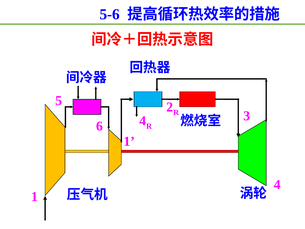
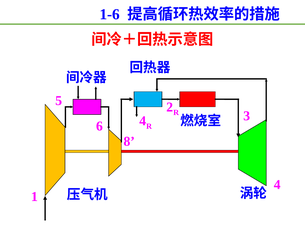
5-6: 5-6 -> 1-6 (110, 14)
1: 1 -> 8 (129, 141)
